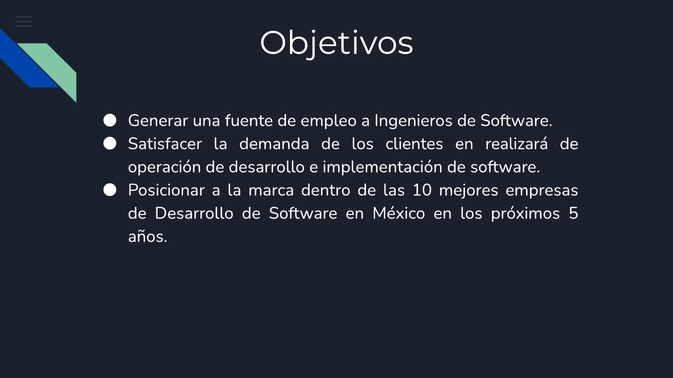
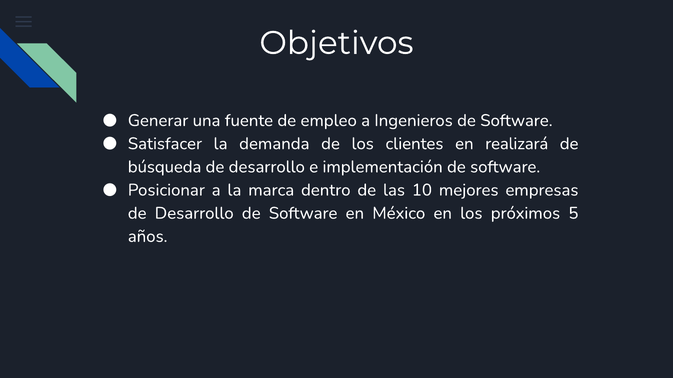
operación: operación -> búsqueda (165, 167)
